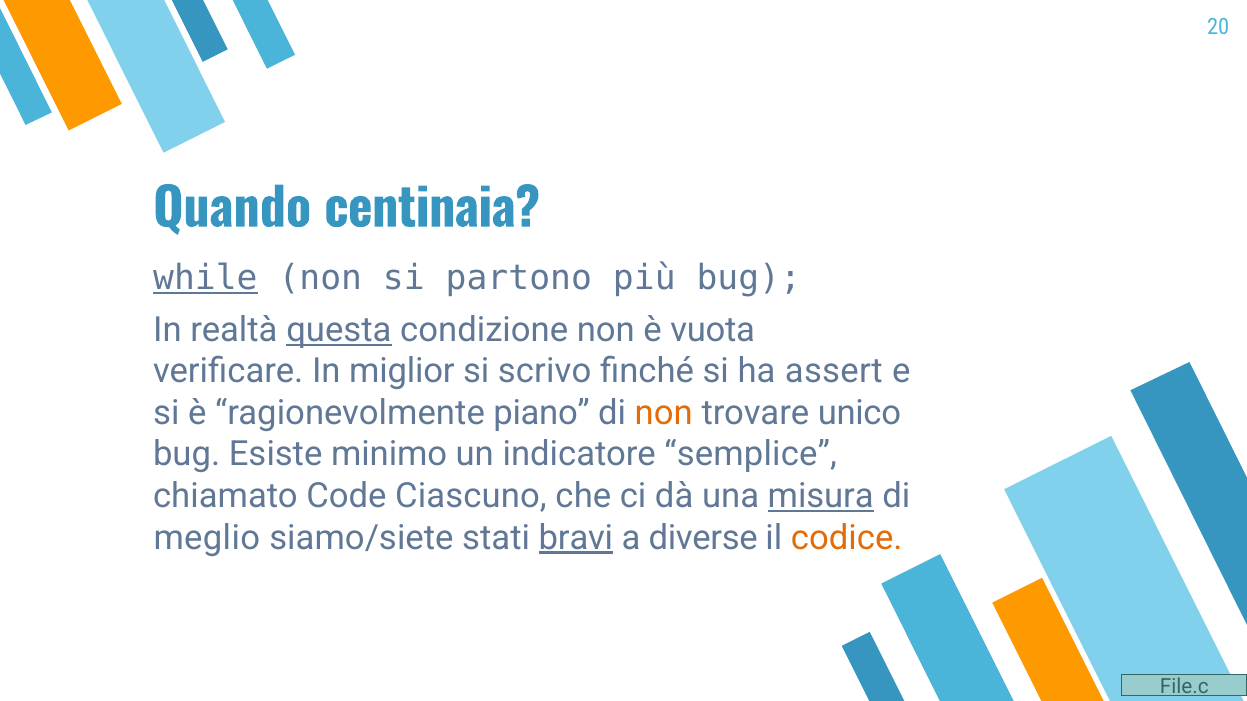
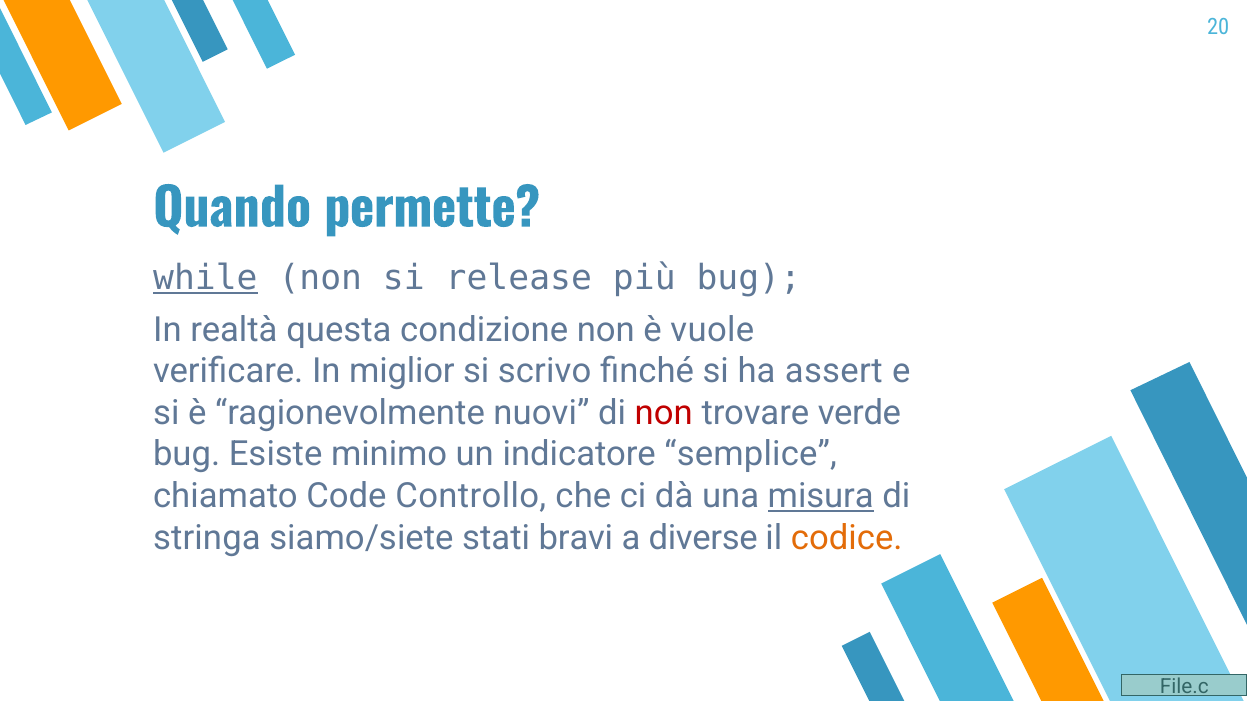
centinaia: centinaia -> permette (432, 210)
partono: partono -> release (519, 278)
questa underline: present -> none (339, 330)
vuota: vuota -> vuole (712, 330)
piano: piano -> nuovi (541, 413)
non colour: orange -> red (664, 413)
unico: unico -> verde (859, 413)
Ciascuno: Ciascuno -> Controllo (471, 496)
meglio: meglio -> stringa (207, 538)
bravi underline: present -> none (576, 538)
